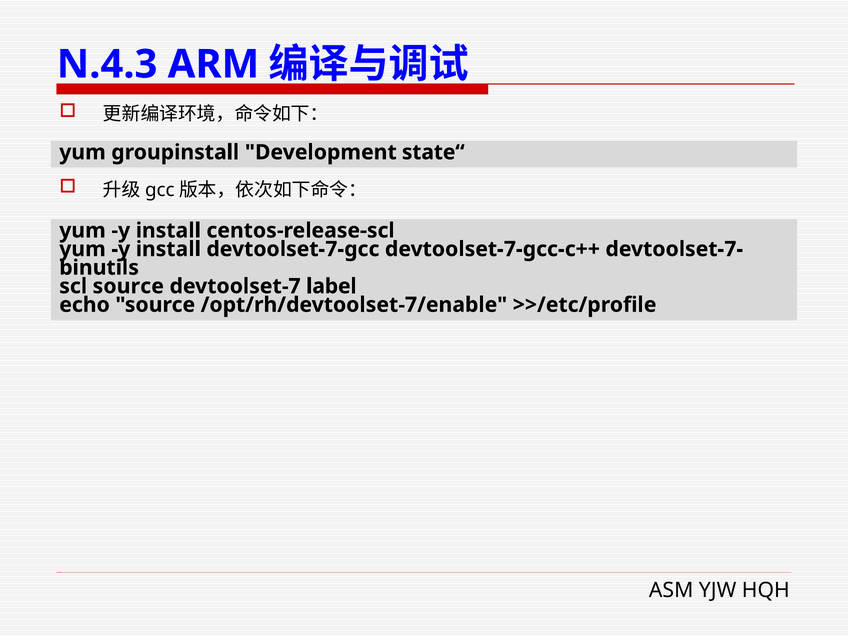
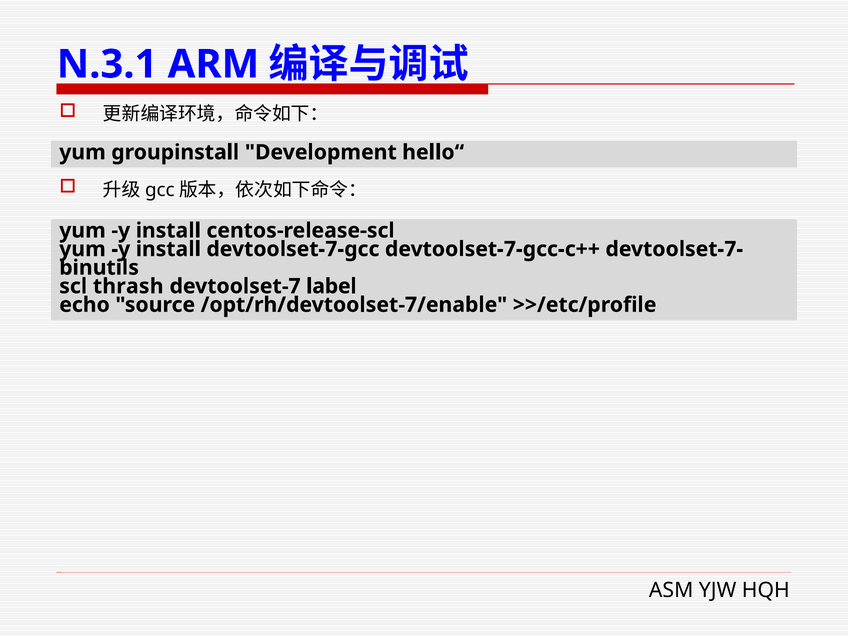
N.4.3: N.4.3 -> N.3.1 (107, 64)
state“: state“ -> hello“ (433, 152)
scl source: source -> thrash (128, 286)
